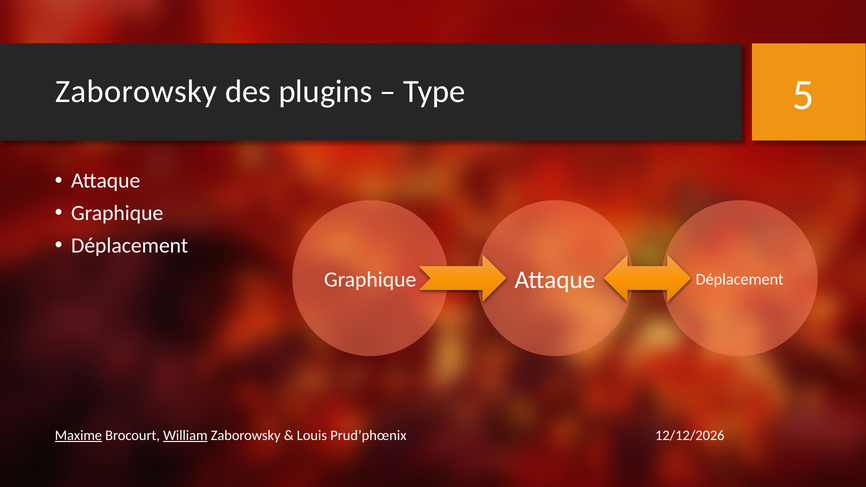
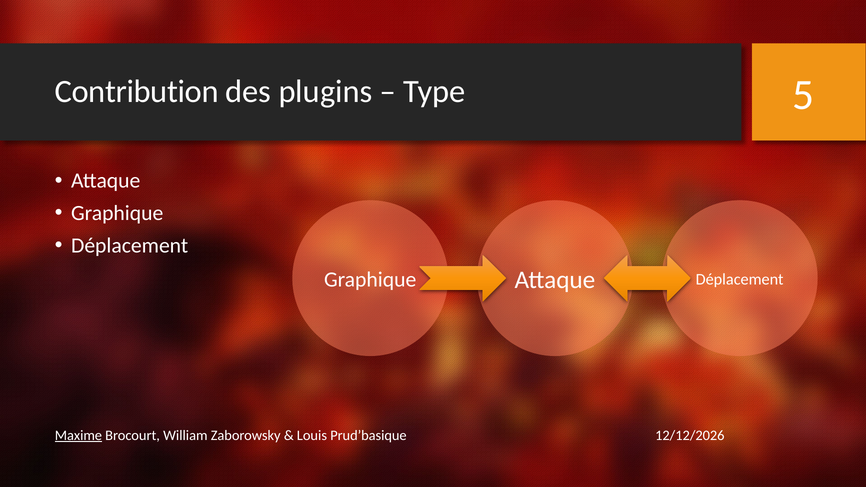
Zaborowsky: Zaborowsky -> Contribution (137, 92)
William underline: present -> none (185, 435)
Prud’phœnix: Prud’phœnix -> Prud’basique (368, 435)
